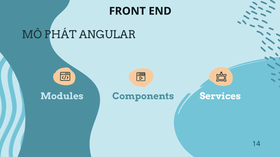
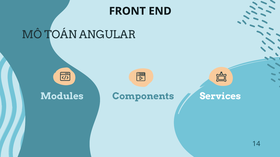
PHÁT: PHÁT -> TOÁN (61, 35)
